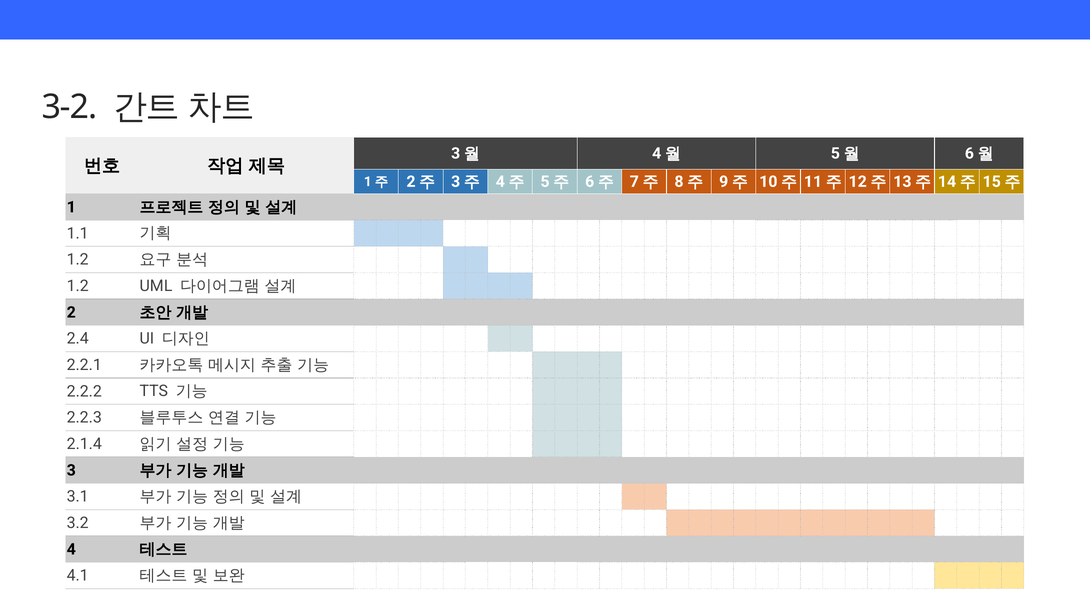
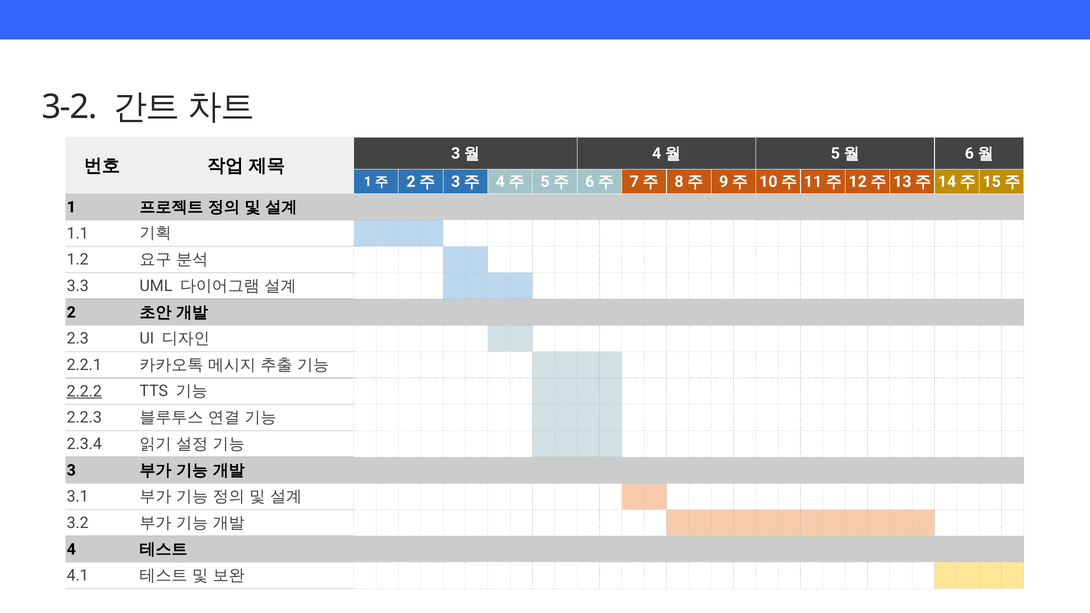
1.2: 1.2 -> 3.3 (78, 286)
2.4: 2.4 -> 2.3 (78, 339)
2.2.2 underline: none -> present (84, 391)
2.1.4: 2.1.4 -> 2.3.4 (84, 444)
